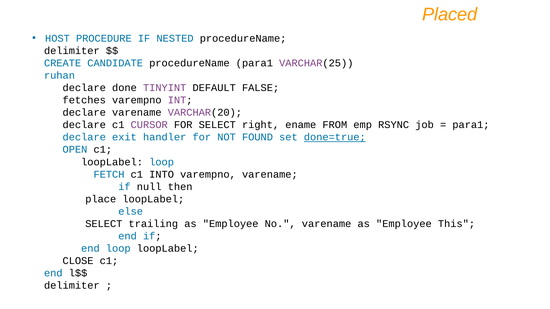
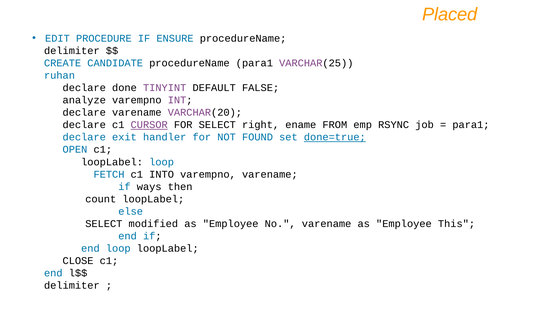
HOST: HOST -> EDIT (57, 38)
NESTED: NESTED -> ENSURE (175, 38)
fetches: fetches -> analyze (84, 100)
CURSOR underline: none -> present (149, 125)
null: null -> ways (149, 187)
place: place -> count (101, 199)
trailing: trailing -> modified (153, 224)
